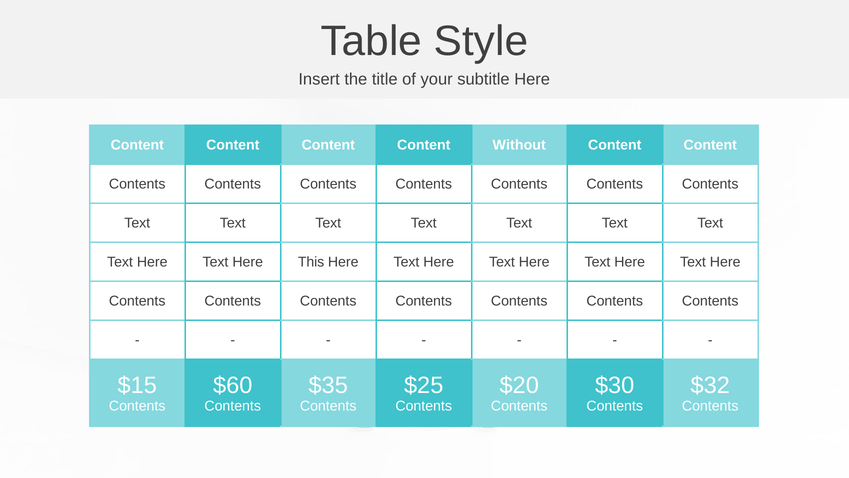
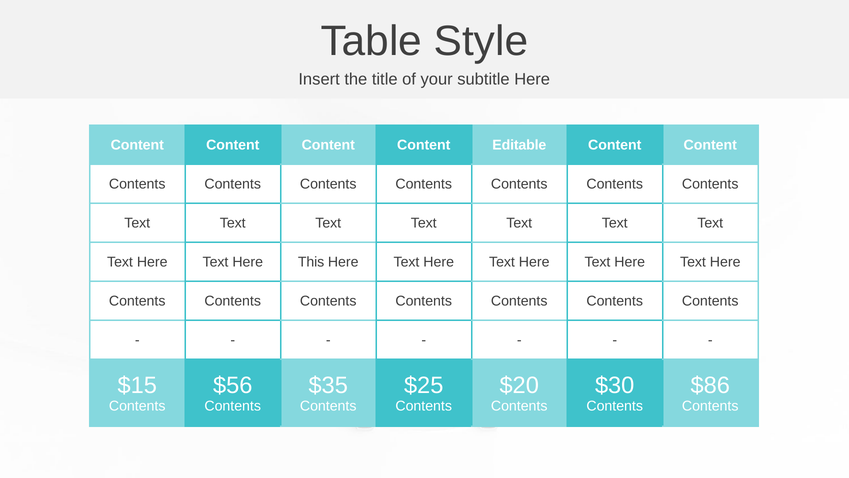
Without: Without -> Editable (519, 145)
$60: $60 -> $56 (233, 385)
$32: $32 -> $86 (710, 385)
